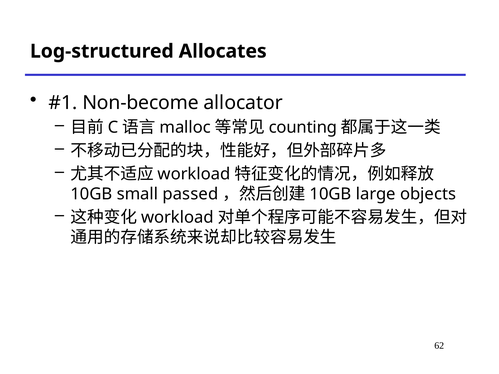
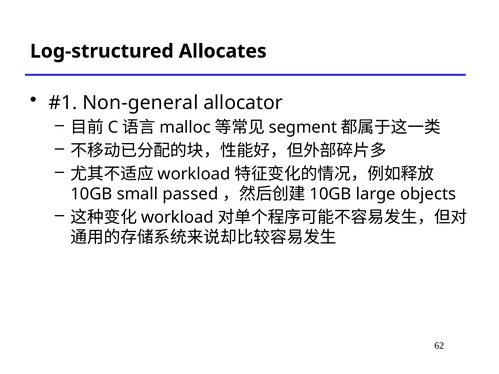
Non-become: Non-become -> Non-general (140, 103)
counting: counting -> segment (303, 128)
